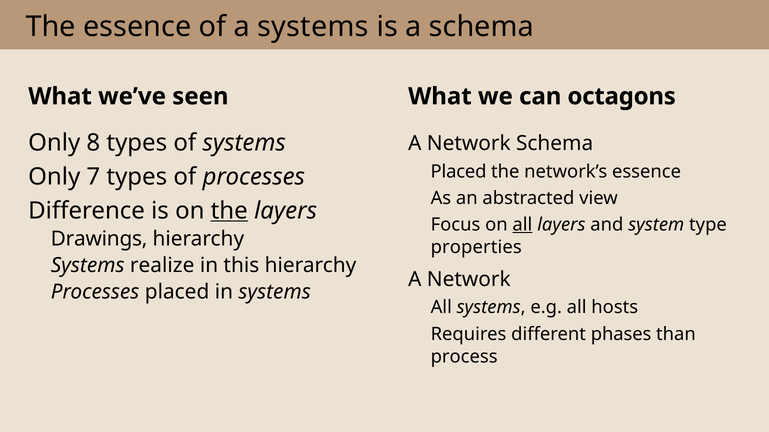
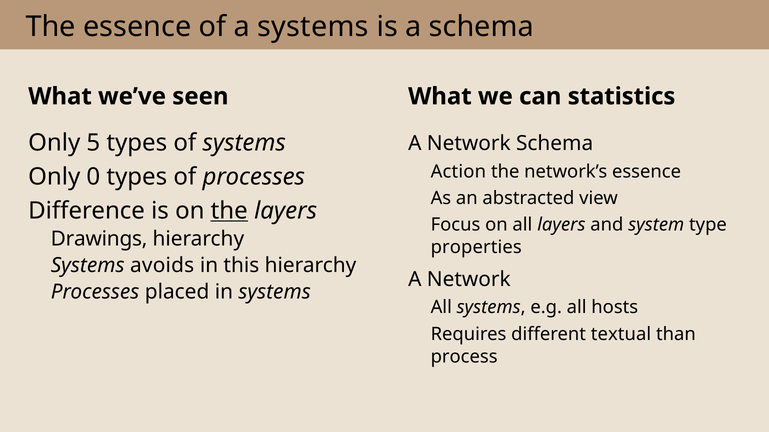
octagons: octagons -> statistics (622, 97)
8: 8 -> 5 (93, 143)
Placed: Placed -> Action (458, 172)
7: 7 -> 0 (93, 177)
all underline: present -> none (522, 225)
realize: realize -> avoids (162, 266)
phases: phases -> textual (621, 334)
